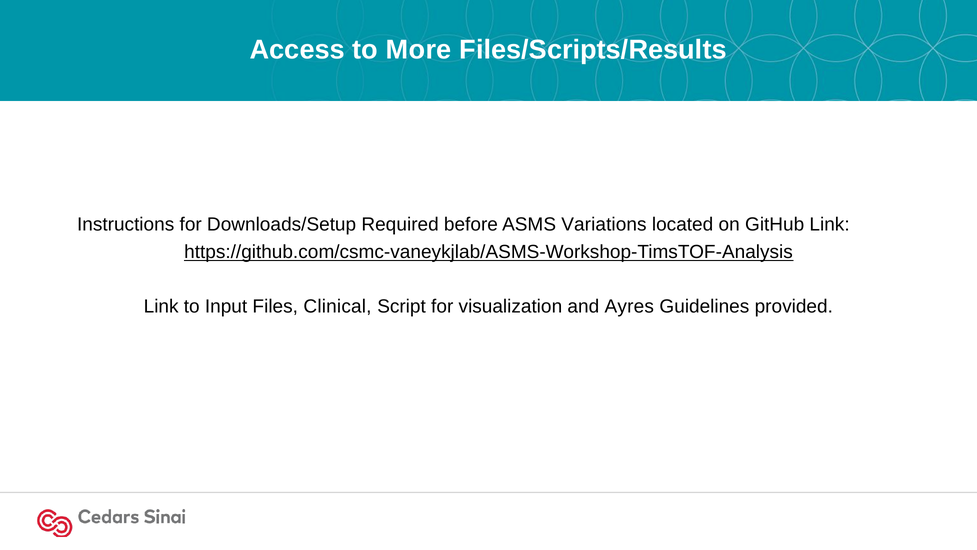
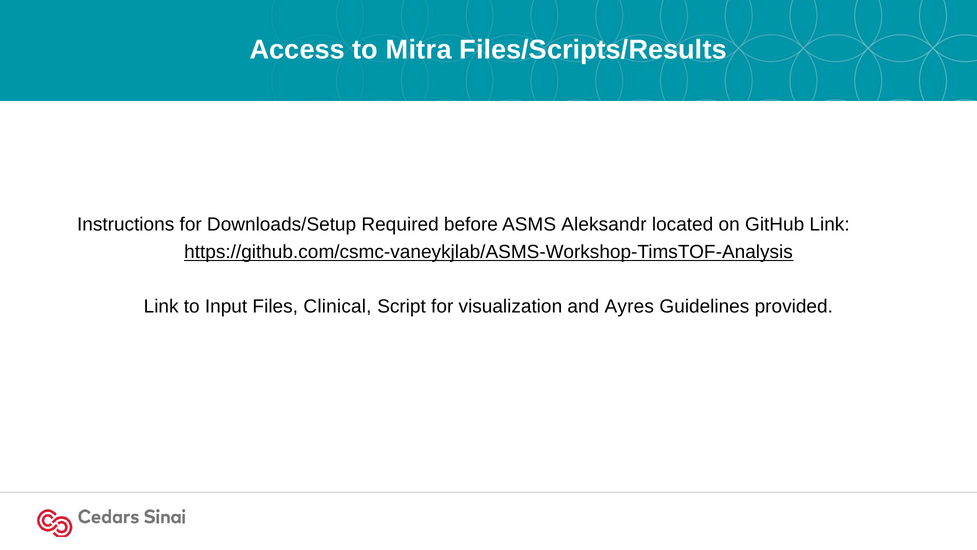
More: More -> Mitra (419, 50)
Variations: Variations -> Aleksandr (604, 224)
